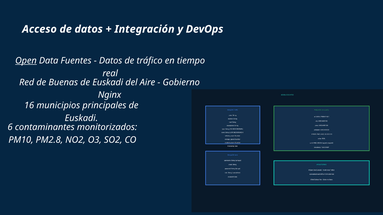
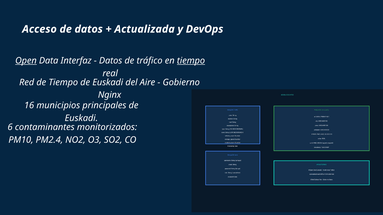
Integración: Integración -> Actualizada (145, 29)
Fuentes: Fuentes -> Interfaz (76, 61)
tiempo underline: none -> present (191, 61)
de Buenas: Buenas -> Tiempo (63, 83)
PM2.8: PM2.8 -> PM2.4 (49, 140)
